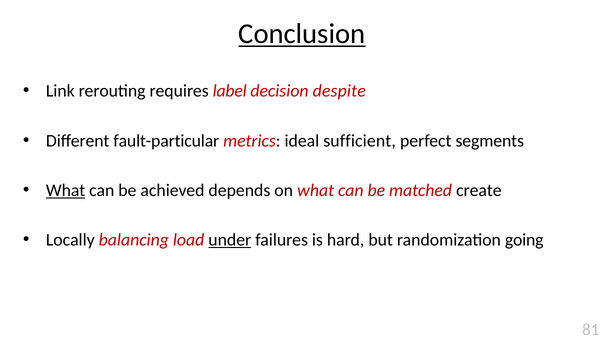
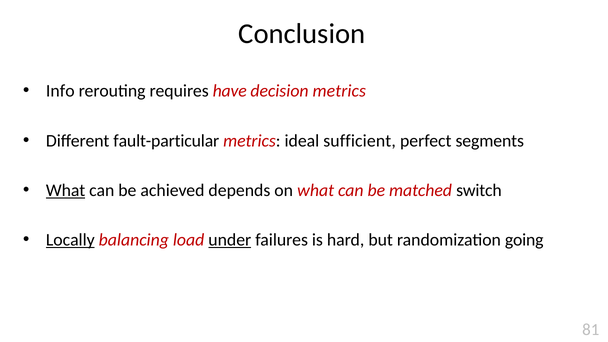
Conclusion underline: present -> none (302, 34)
Link: Link -> Info (60, 91)
label: label -> have (230, 91)
decision despite: despite -> metrics (339, 91)
create: create -> switch (479, 190)
Locally underline: none -> present (70, 240)
